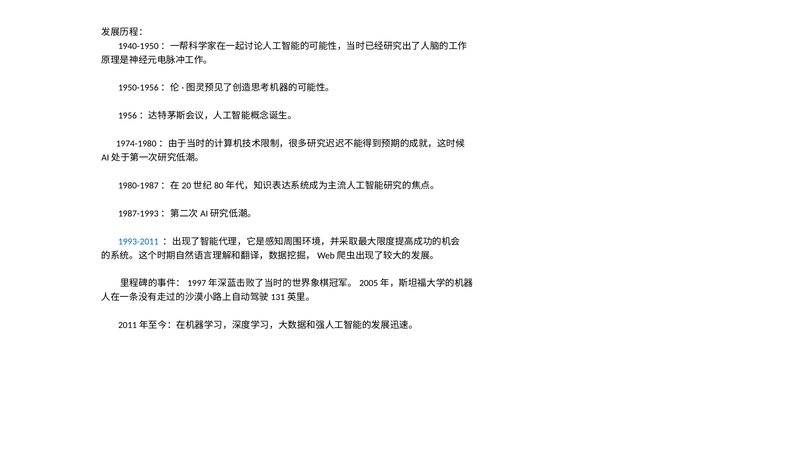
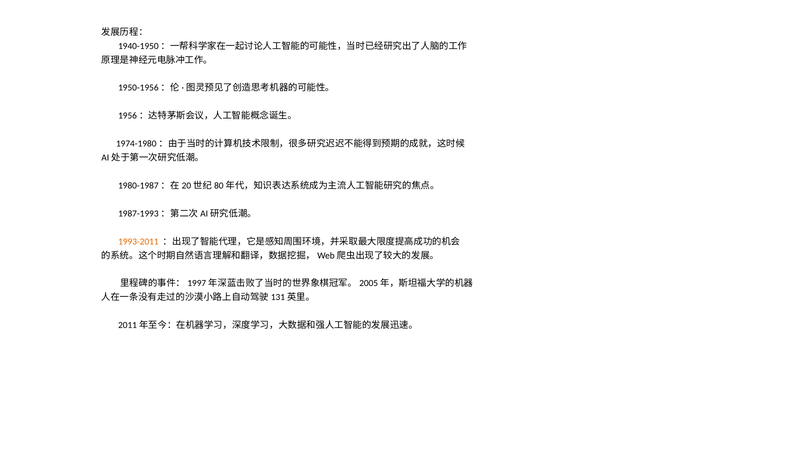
1993-2011 colour: blue -> orange (138, 242)
